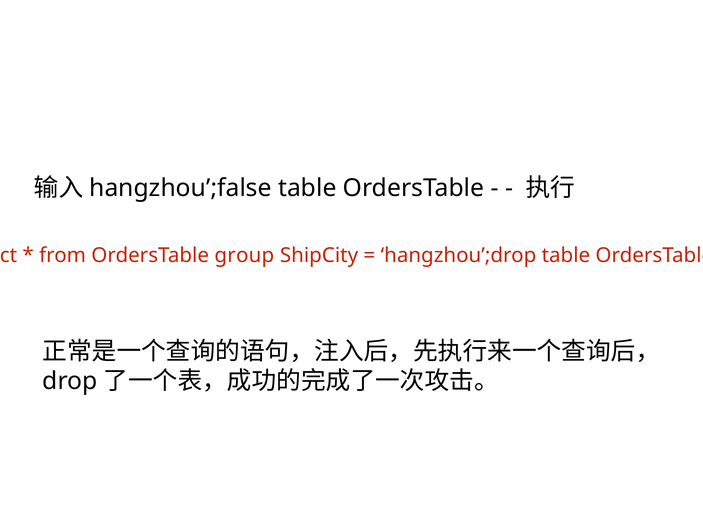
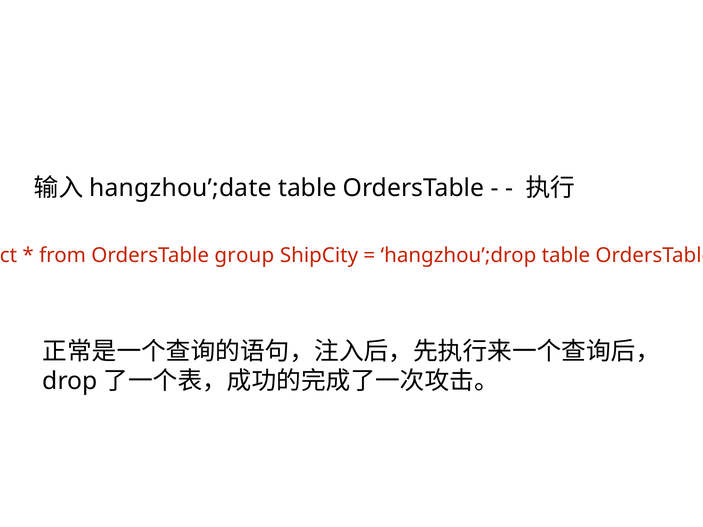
hangzhou’;false: hangzhou’;false -> hangzhou’;date (180, 188)
